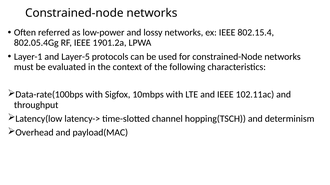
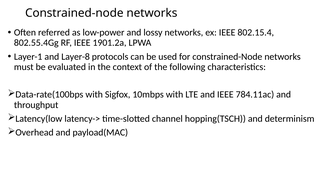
802.05.4Gg: 802.05.4Gg -> 802.55.4Gg (36, 43)
Layer-5: Layer-5 -> Layer-8 (76, 57)
102.11ac: 102.11ac -> 784.11ac (255, 95)
